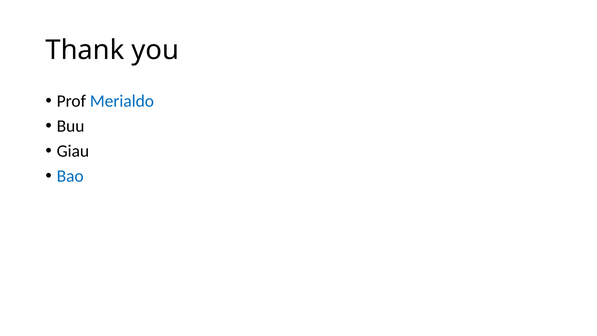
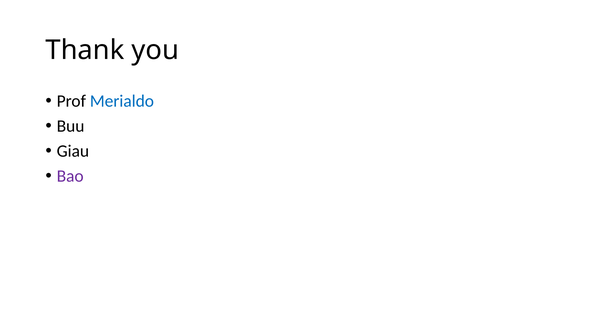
Bao colour: blue -> purple (70, 176)
